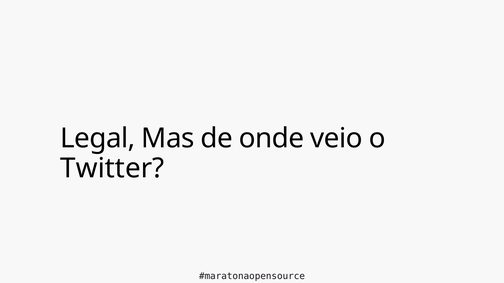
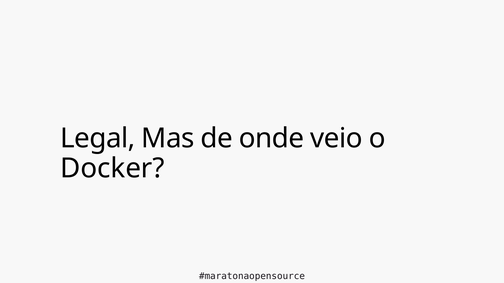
Twitter: Twitter -> Docker (112, 169)
